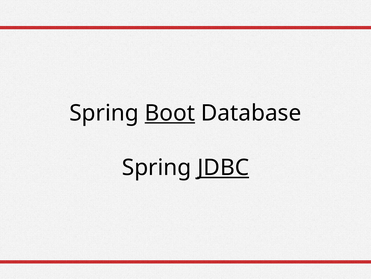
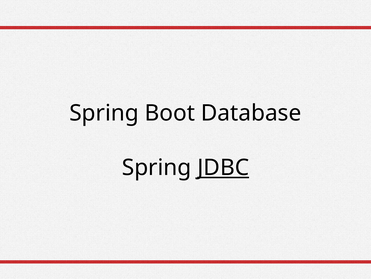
Boot underline: present -> none (170, 113)
